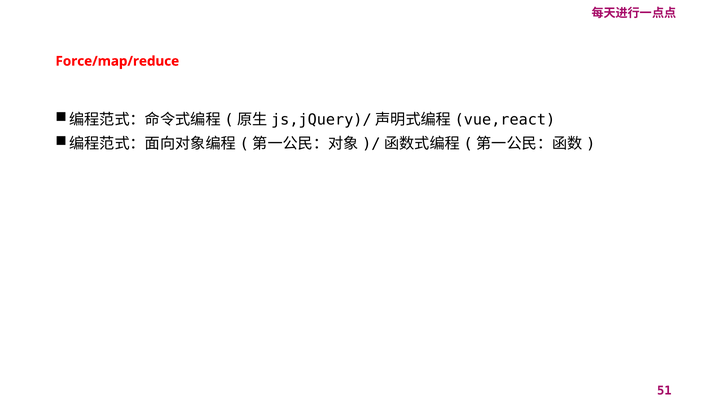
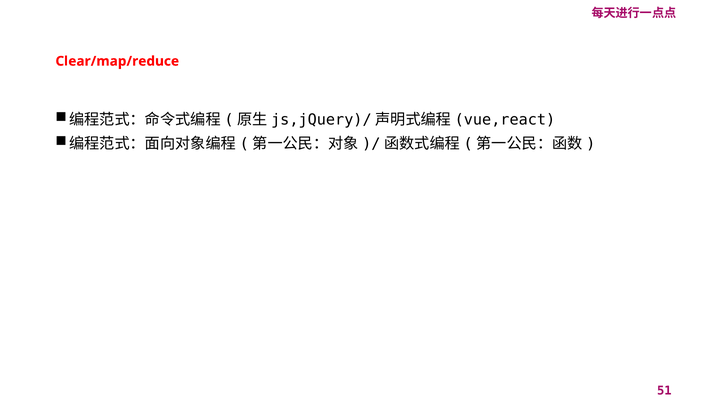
Force/map/reduce: Force/map/reduce -> Clear/map/reduce (117, 61)
